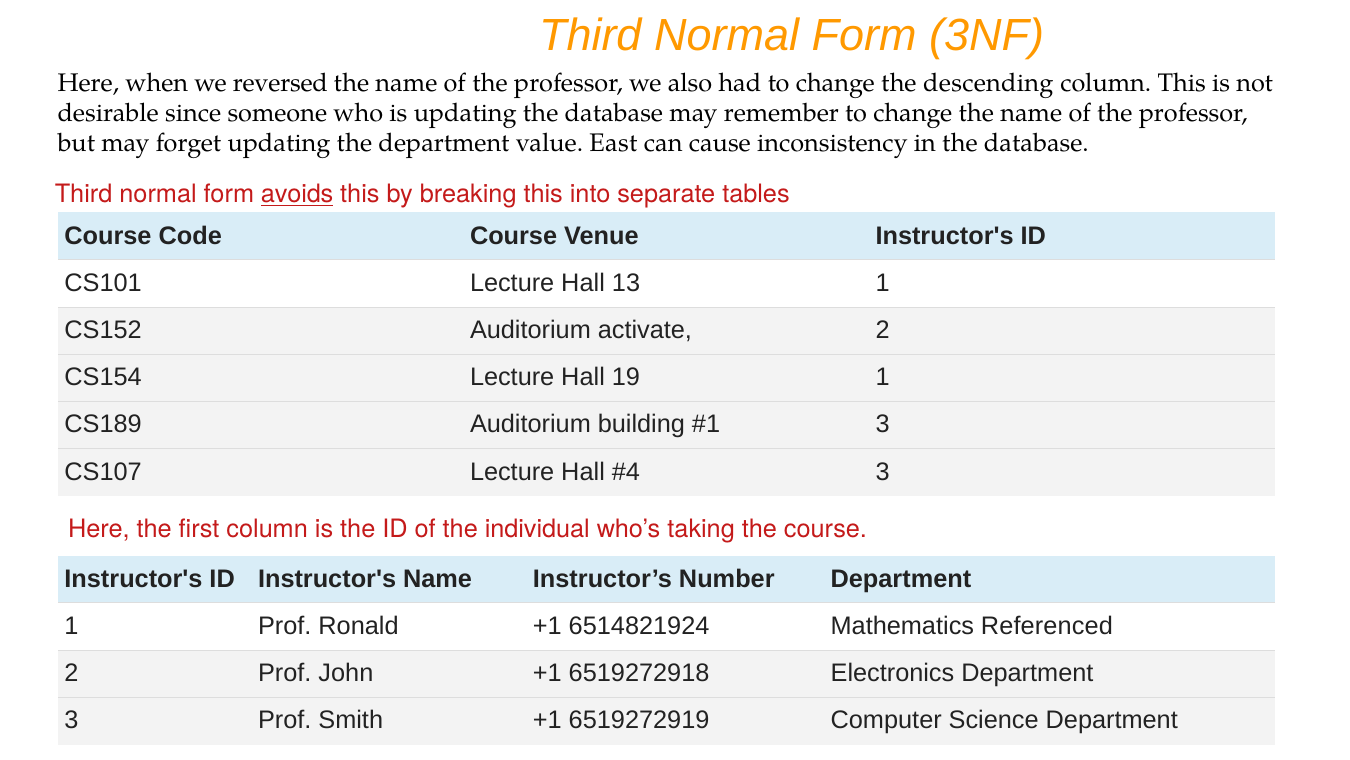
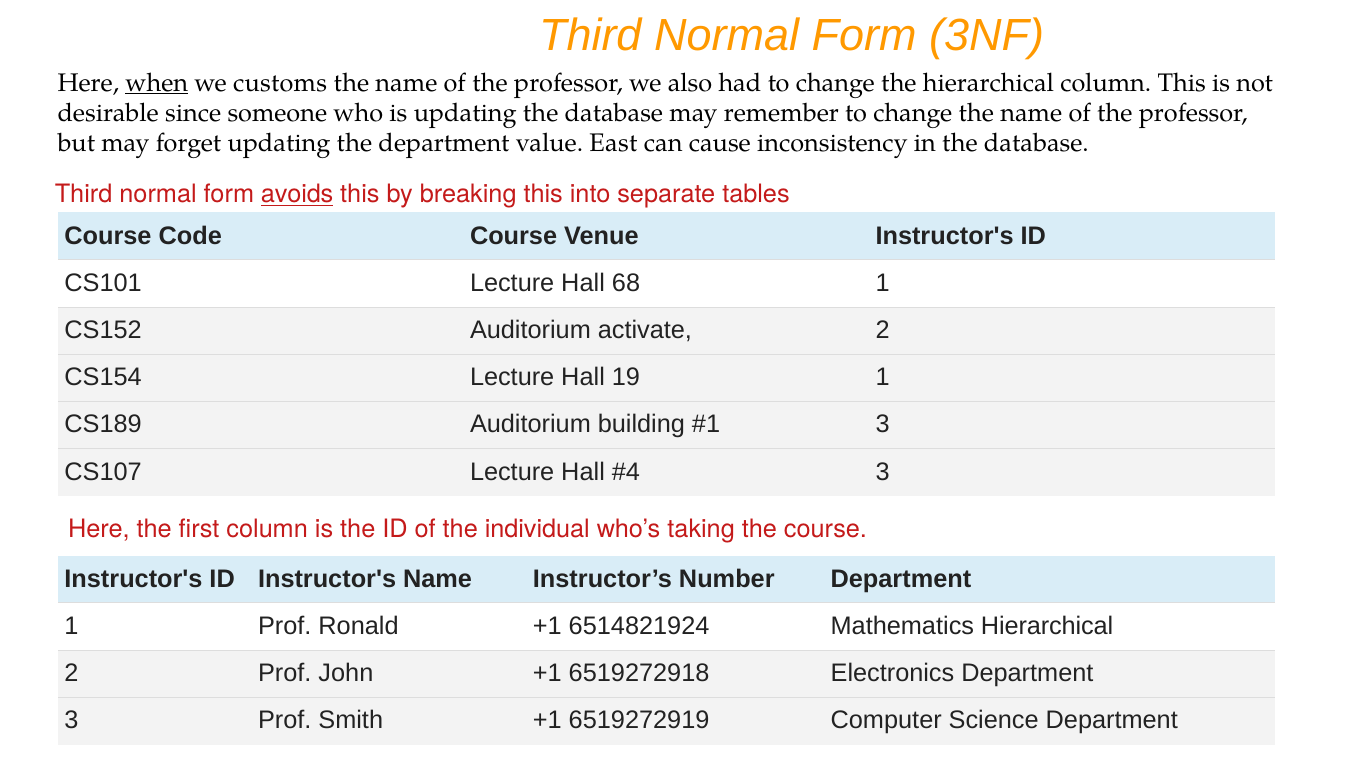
when underline: none -> present (157, 83)
reversed: reversed -> customs (280, 83)
the descending: descending -> hierarchical (988, 83)
13: 13 -> 68 (626, 283)
Mathematics Referenced: Referenced -> Hierarchical (1047, 625)
